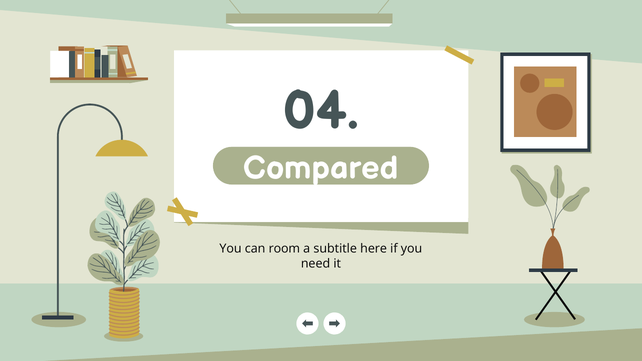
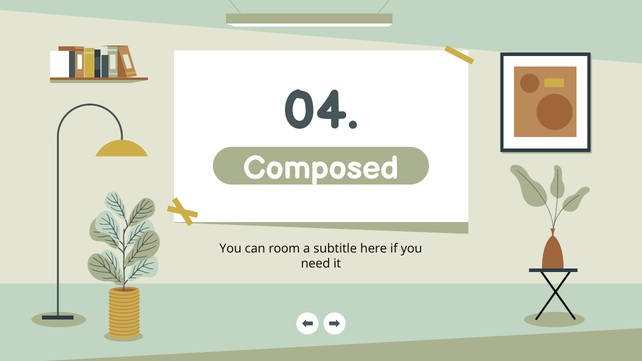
Compared: Compared -> Composed (321, 168)
